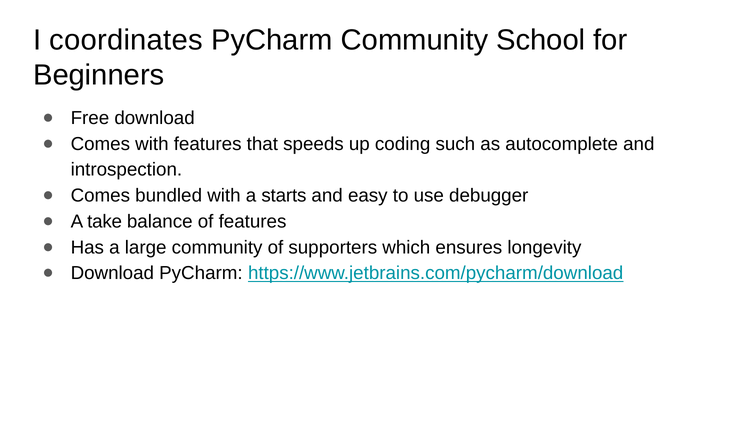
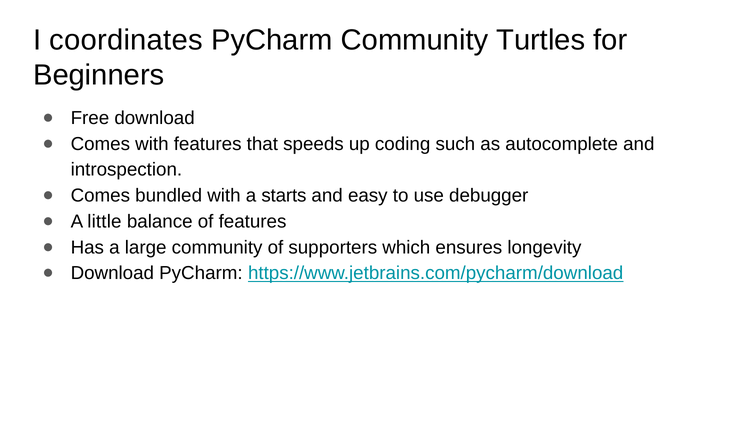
School: School -> Turtles (541, 40)
take: take -> little (104, 222)
